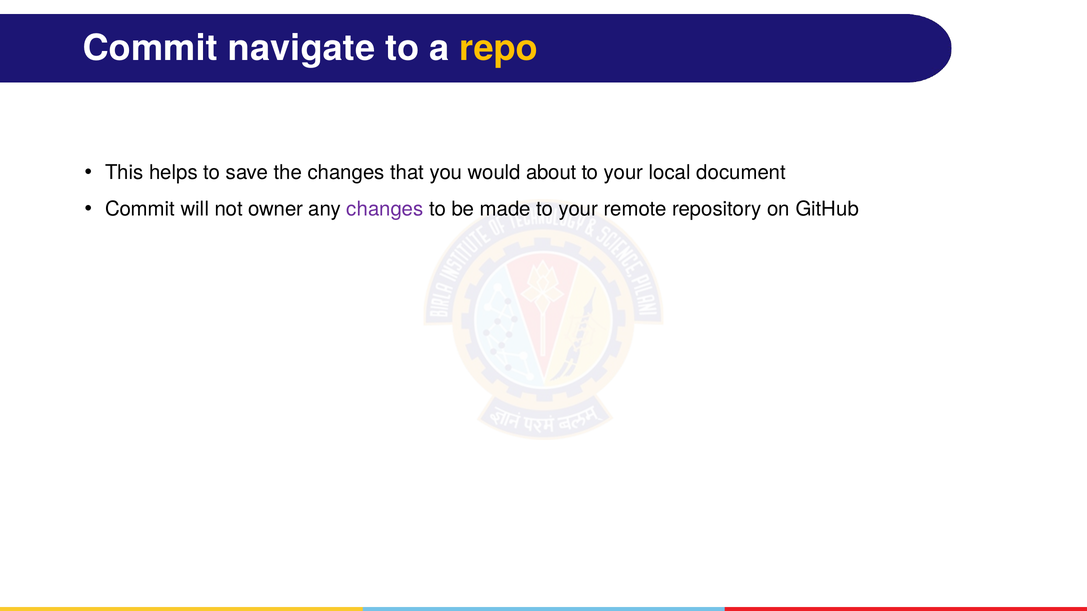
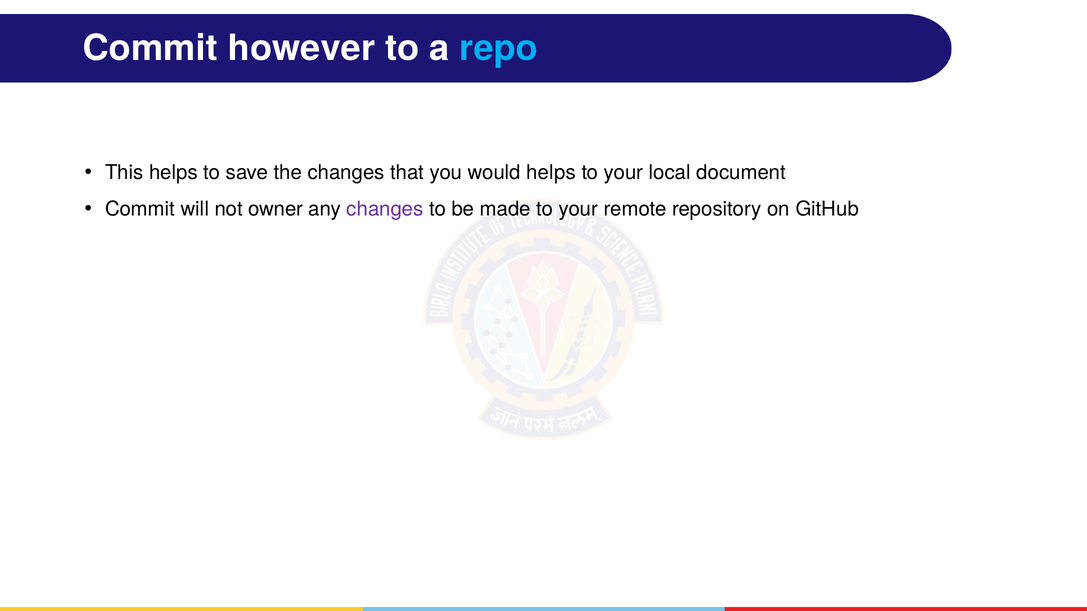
navigate: navigate -> however (301, 48)
repo colour: yellow -> light blue (499, 48)
would about: about -> helps (551, 173)
